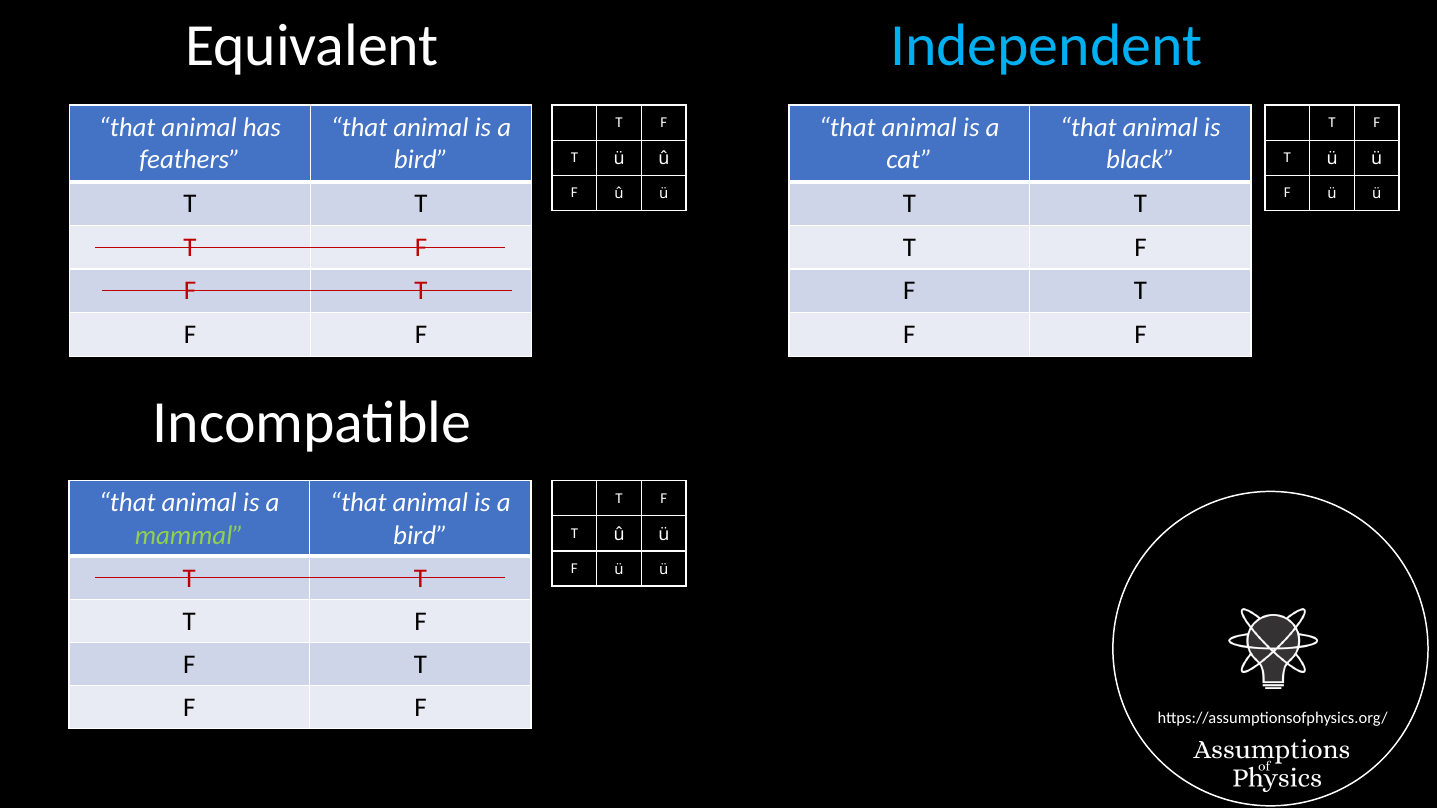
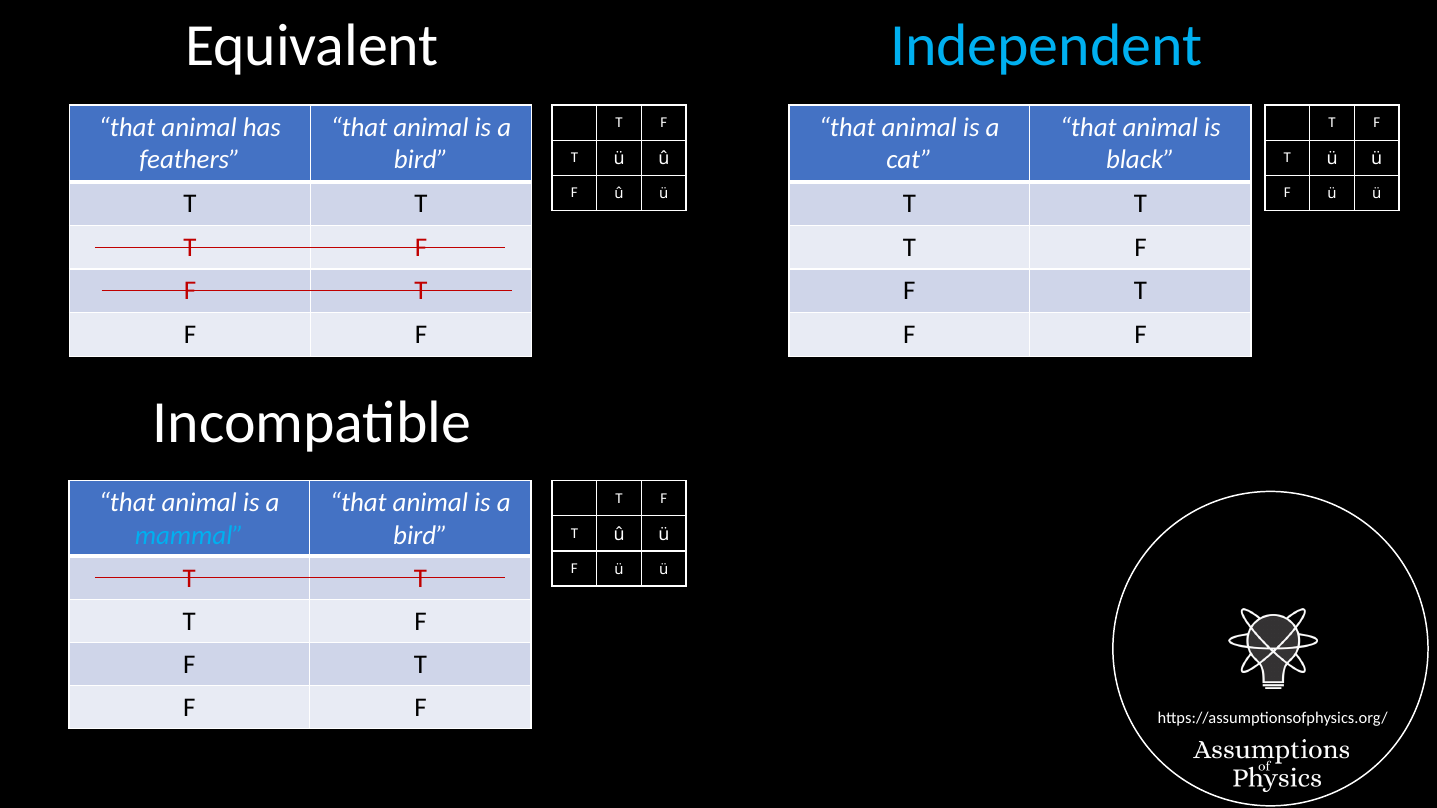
mammal colour: light green -> light blue (189, 536)
